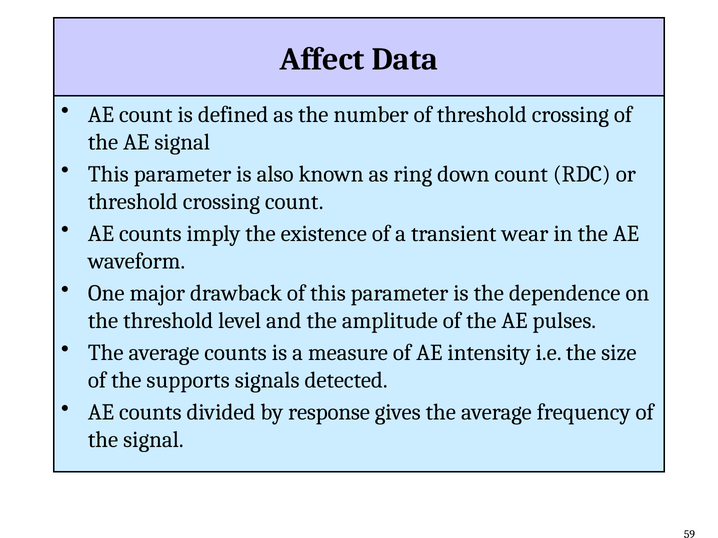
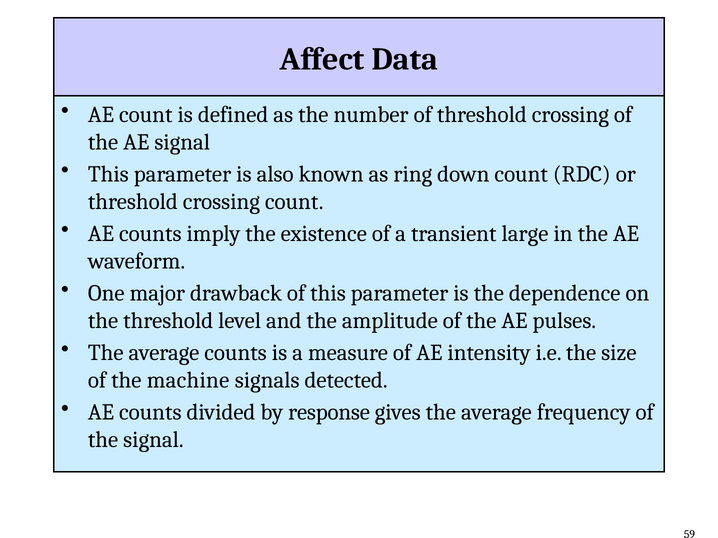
wear: wear -> large (525, 234)
supports: supports -> machine (188, 381)
